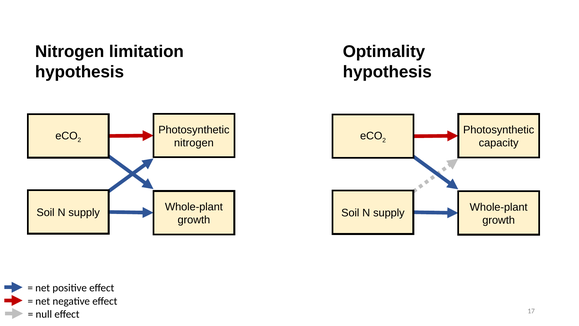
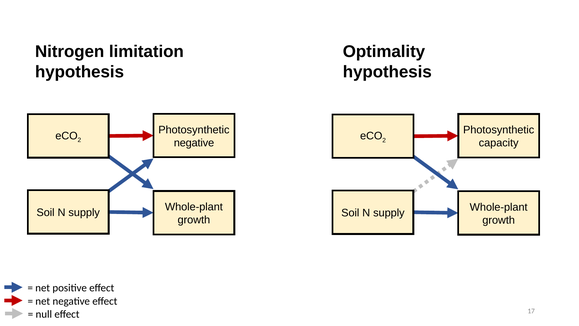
nitrogen: nitrogen -> negative (194, 143)
